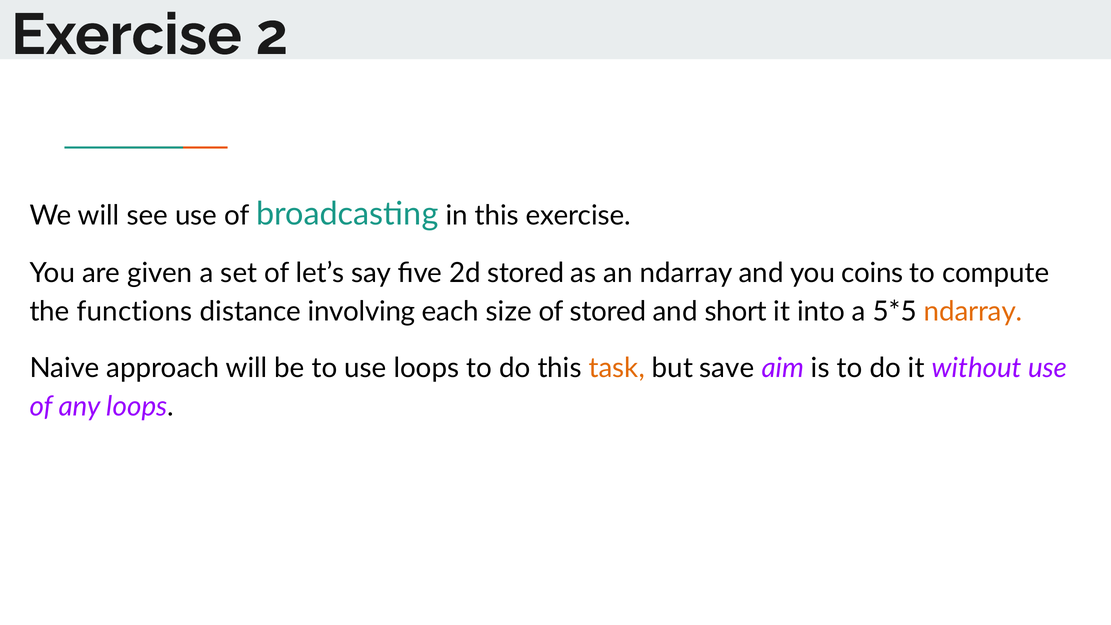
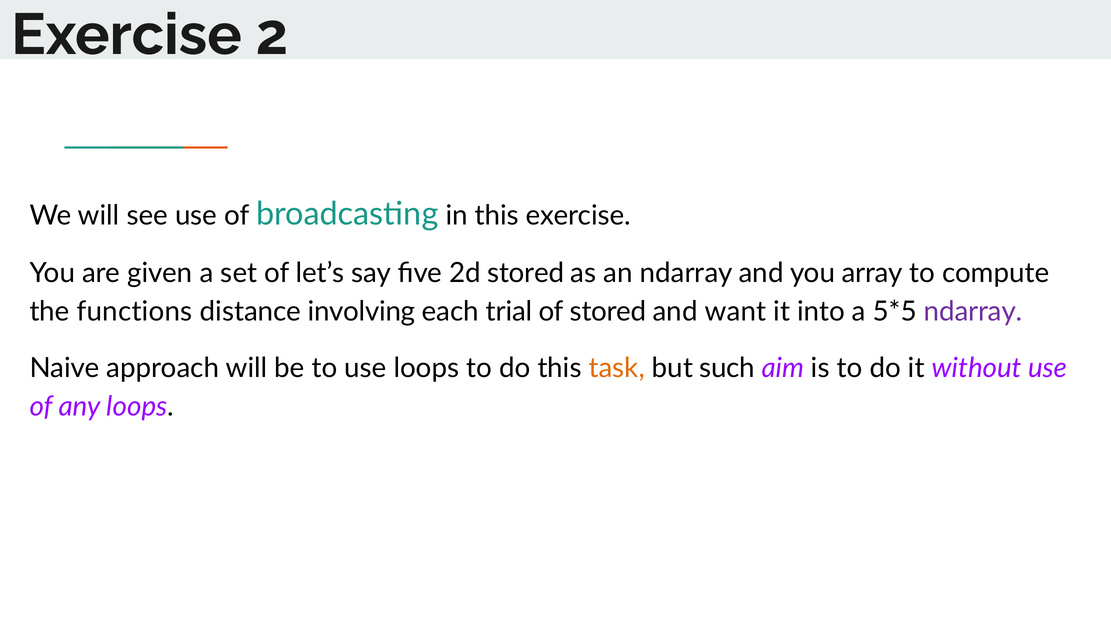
coins: coins -> array (872, 273)
size: size -> trial (509, 311)
short: short -> want (735, 311)
ndarray colour: orange -> purple (973, 311)
save: save -> such (727, 368)
